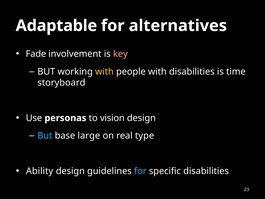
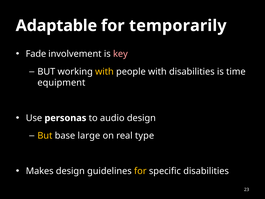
alternatives: alternatives -> temporarily (178, 26)
storyboard: storyboard -> equipment (61, 83)
vision: vision -> audio (112, 118)
But colour: light blue -> yellow (45, 136)
Ability: Ability -> Makes (40, 171)
for colour: light blue -> yellow (140, 171)
